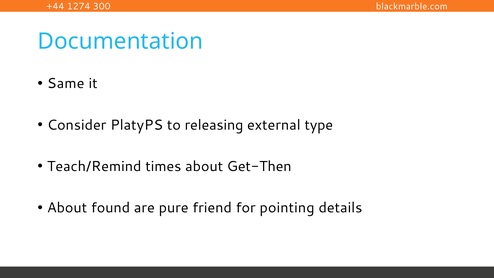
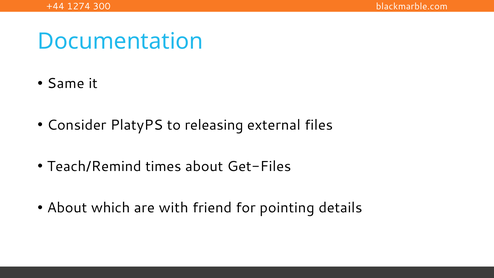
type: type -> files (319, 125)
Get-Then: Get-Then -> Get-Files (259, 166)
found: found -> which (111, 208)
pure: pure -> with (174, 208)
